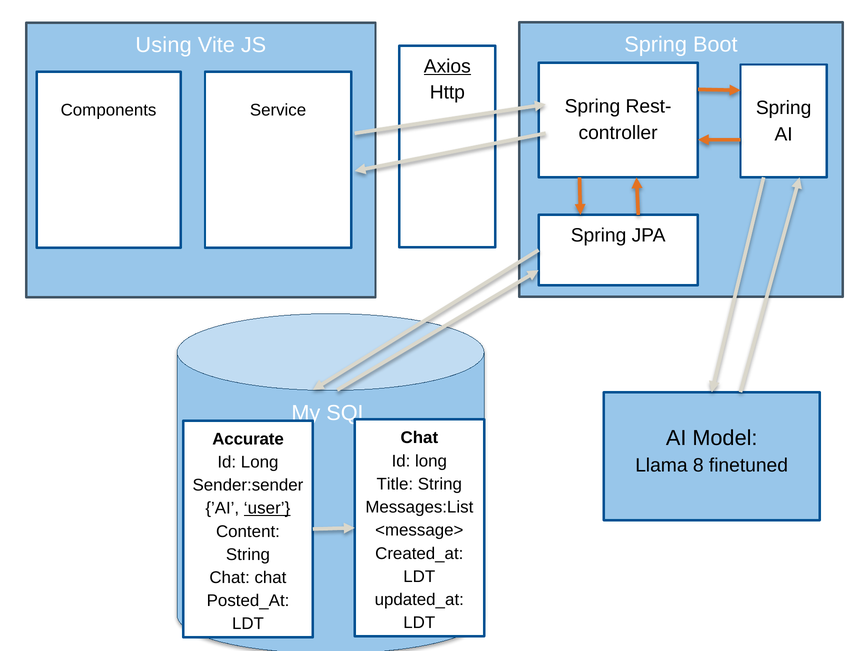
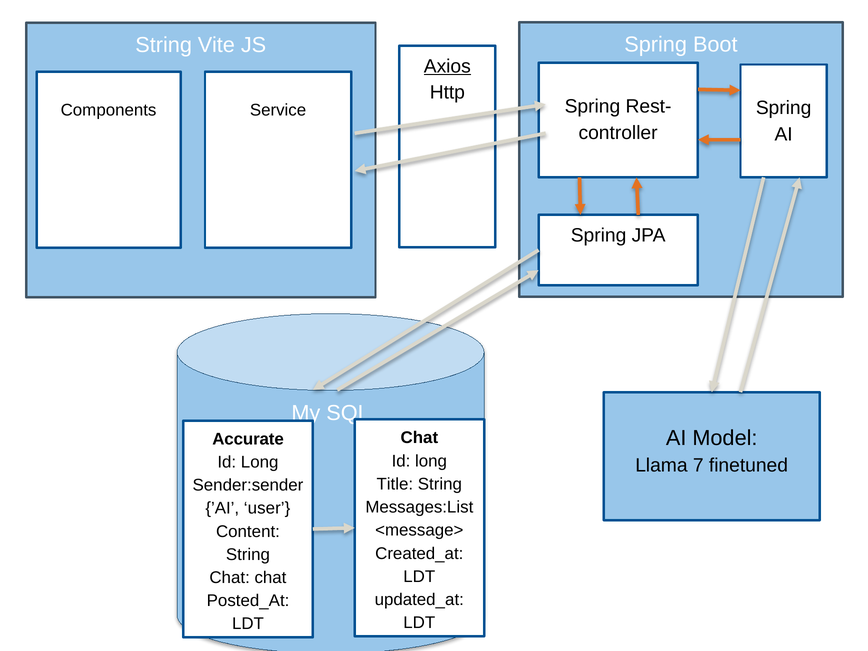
Using: Using -> String (164, 45)
8: 8 -> 7 (698, 465)
user underline: present -> none (267, 508)
